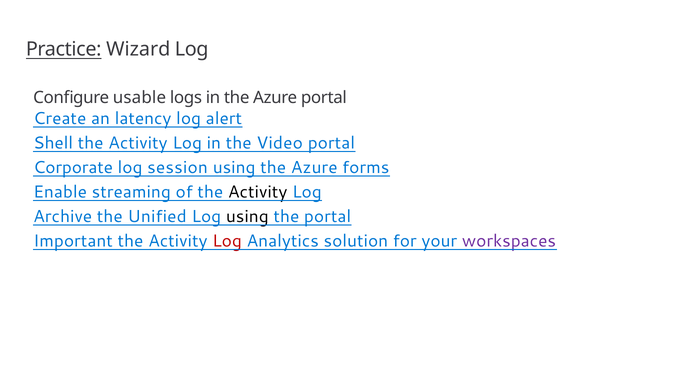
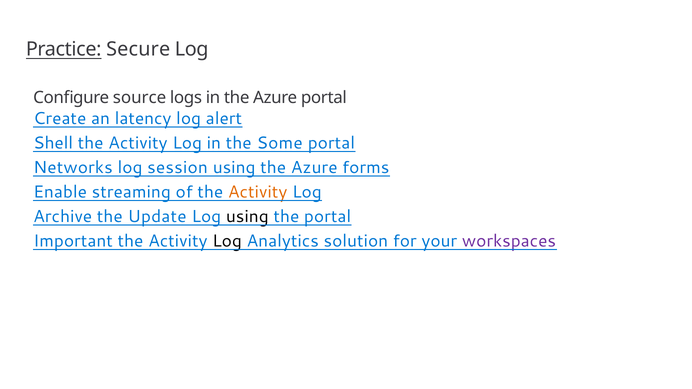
Wizard: Wizard -> Secure (138, 49)
usable: usable -> source (140, 98)
Video: Video -> Some (280, 143)
Corporate: Corporate -> Networks (73, 167)
Activity colour: black -> orange (258, 192)
Unified: Unified -> Update (157, 216)
Log colour: red -> black (227, 241)
